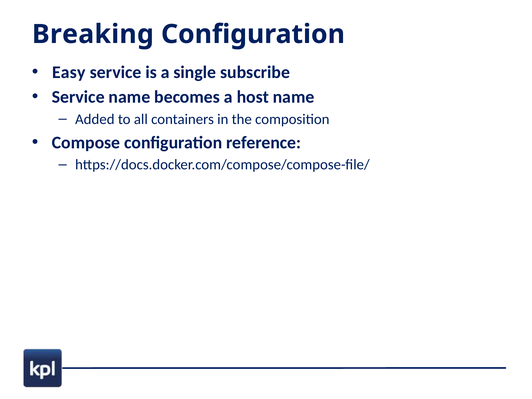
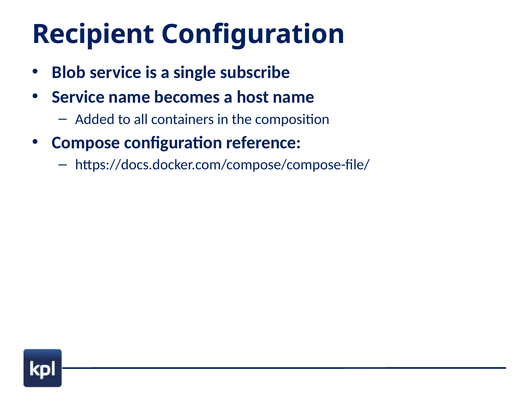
Breaking: Breaking -> Recipient (93, 34)
Easy: Easy -> Blob (69, 72)
